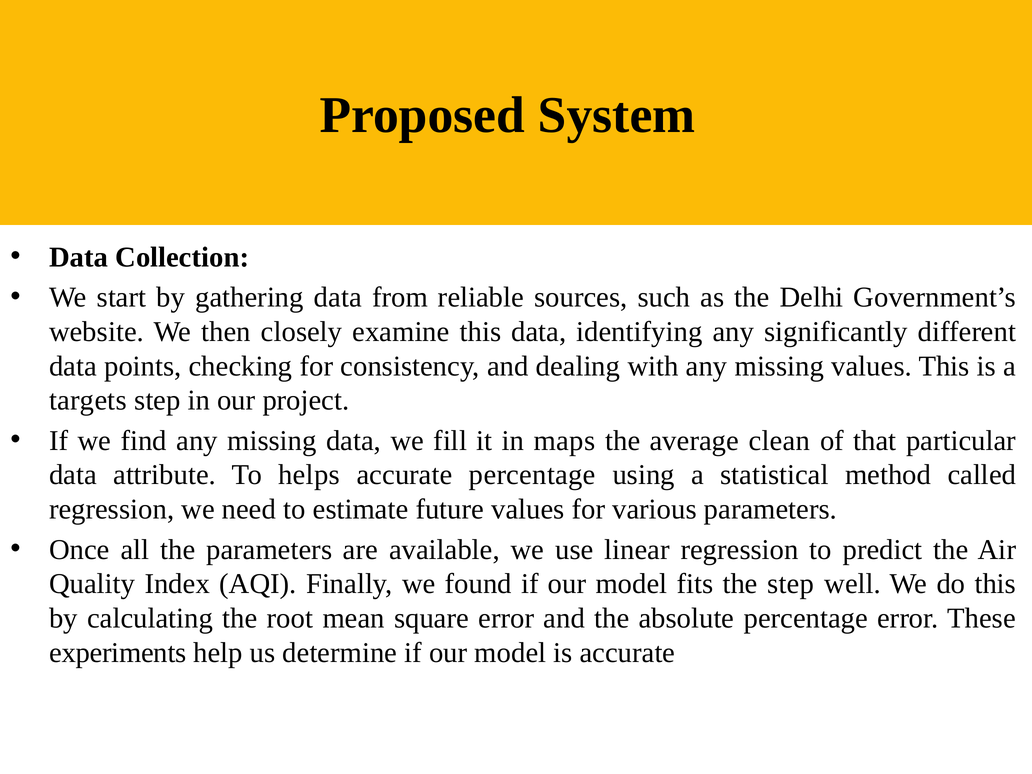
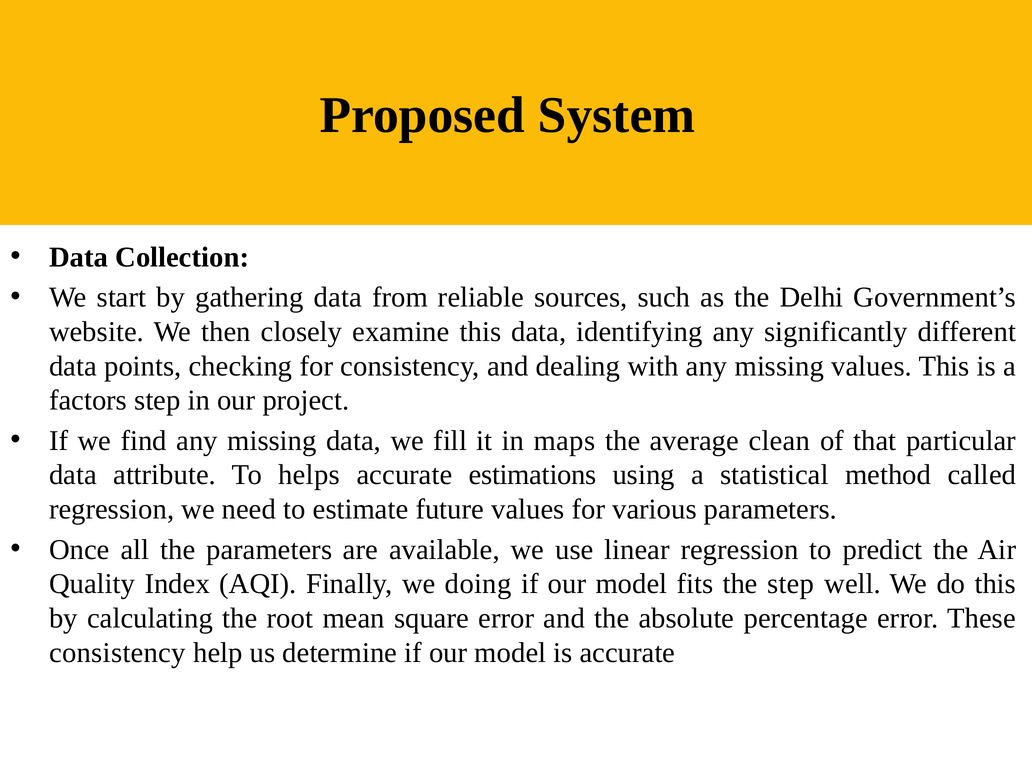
targets: targets -> factors (88, 400)
accurate percentage: percentage -> estimations (533, 475)
found: found -> doing (478, 584)
experiments: experiments -> consistency (117, 653)
